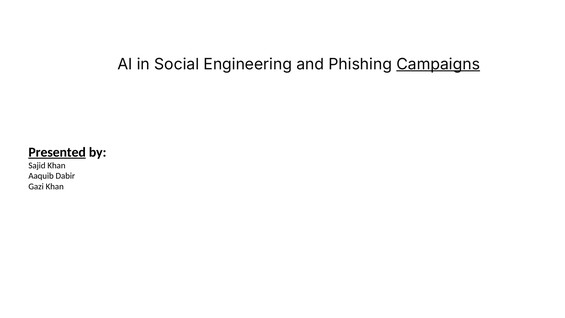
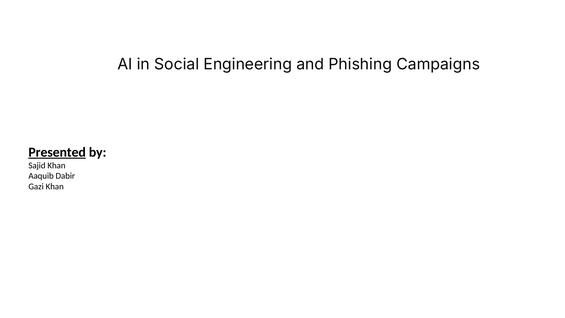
Campaigns underline: present -> none (438, 64)
